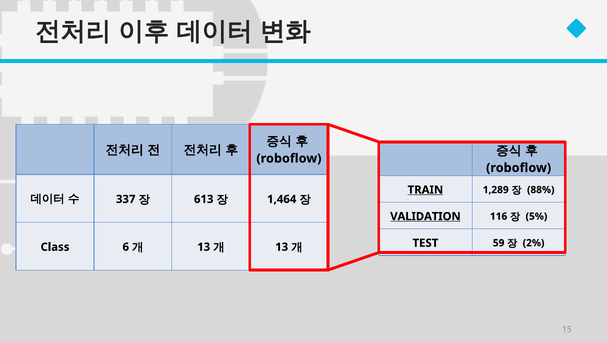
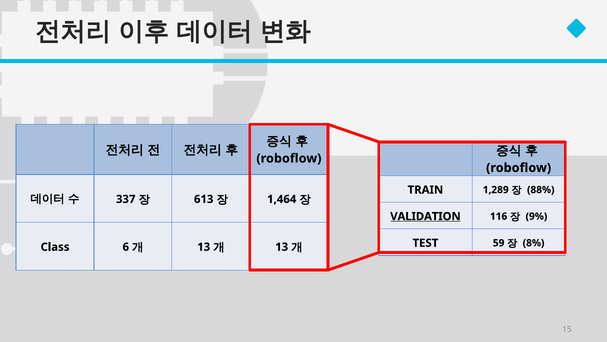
TRAIN underline: present -> none (425, 190)
5%: 5% -> 9% (536, 216)
2%: 2% -> 8% (534, 243)
